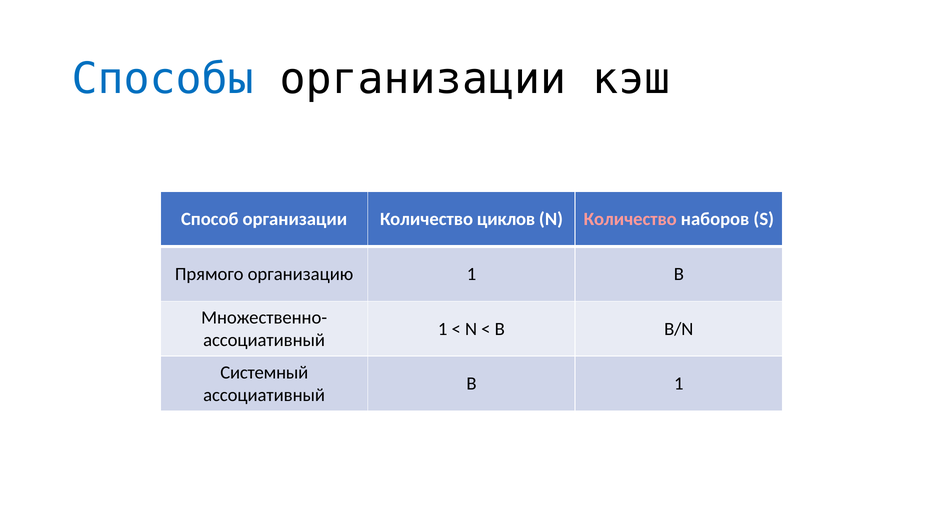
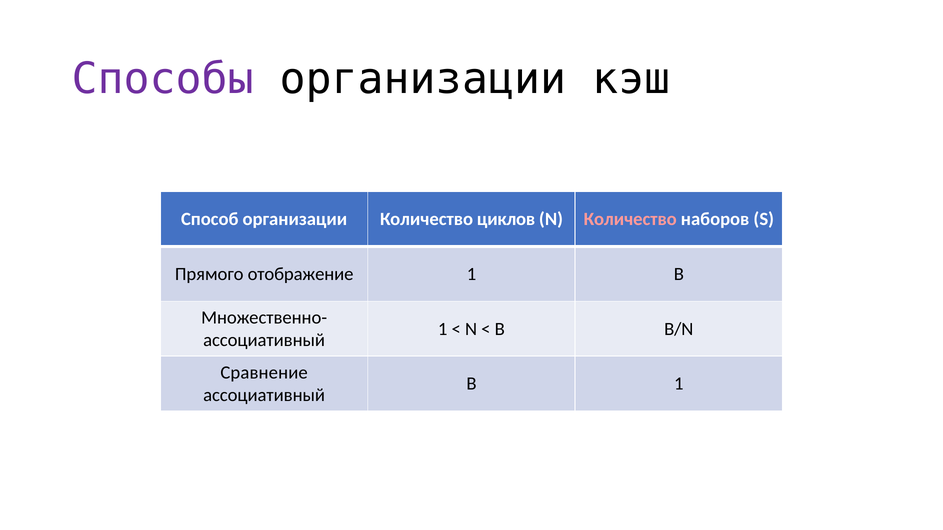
Способы colour: blue -> purple (163, 79)
организацию: организацию -> отображение (301, 274)
Системный: Системный -> Сравнение (264, 373)
